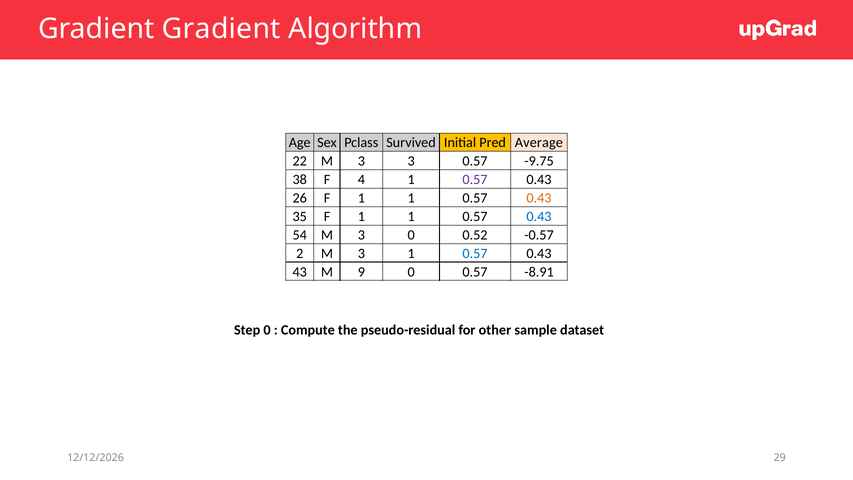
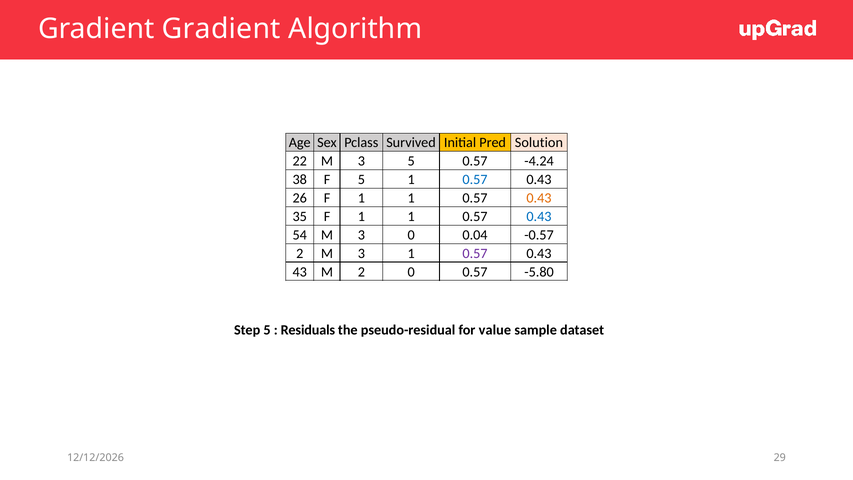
Average: Average -> Solution (539, 143)
3 3: 3 -> 5 (411, 161)
-9.75: -9.75 -> -4.24 (539, 161)
F 4: 4 -> 5 (361, 180)
0.57 colour: purple -> blue (475, 180)
0.52: 0.52 -> 0.04 (475, 235)
0.57 colour: blue -> purple (475, 253)
M 9: 9 -> 2 (361, 272)
-8.91: -8.91 -> -5.80 (539, 272)
Step 0: 0 -> 5 (267, 330)
Compute: Compute -> Residuals (308, 330)
other: other -> value (495, 330)
